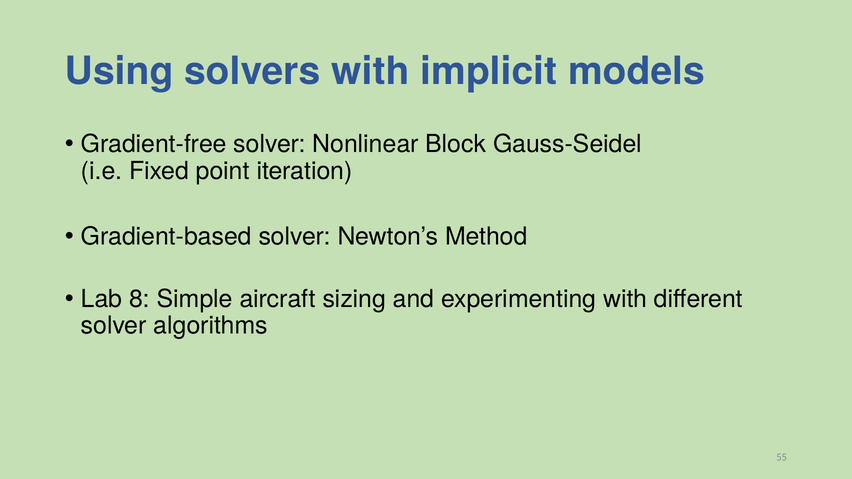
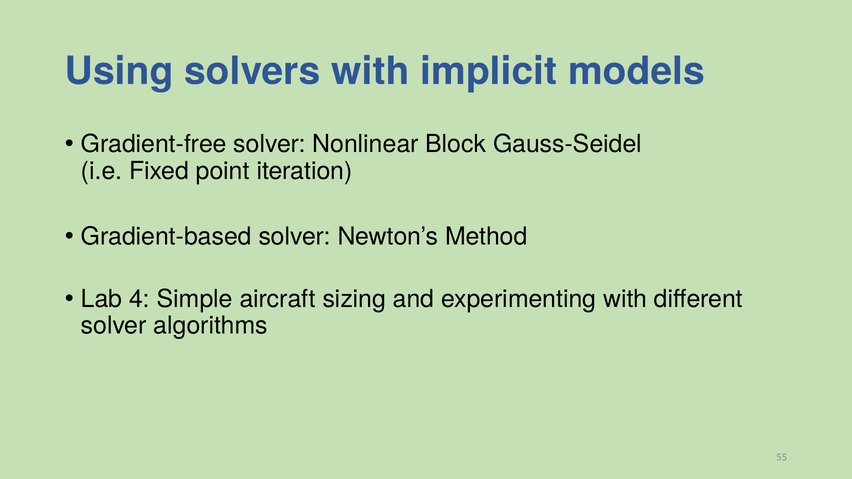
8: 8 -> 4 (140, 299)
